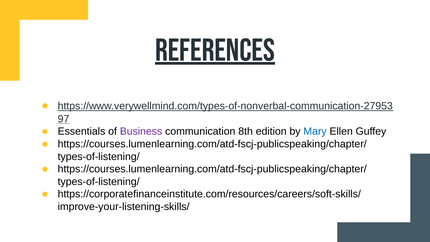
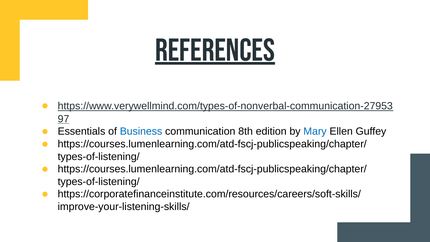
Business colour: purple -> blue (141, 131)
